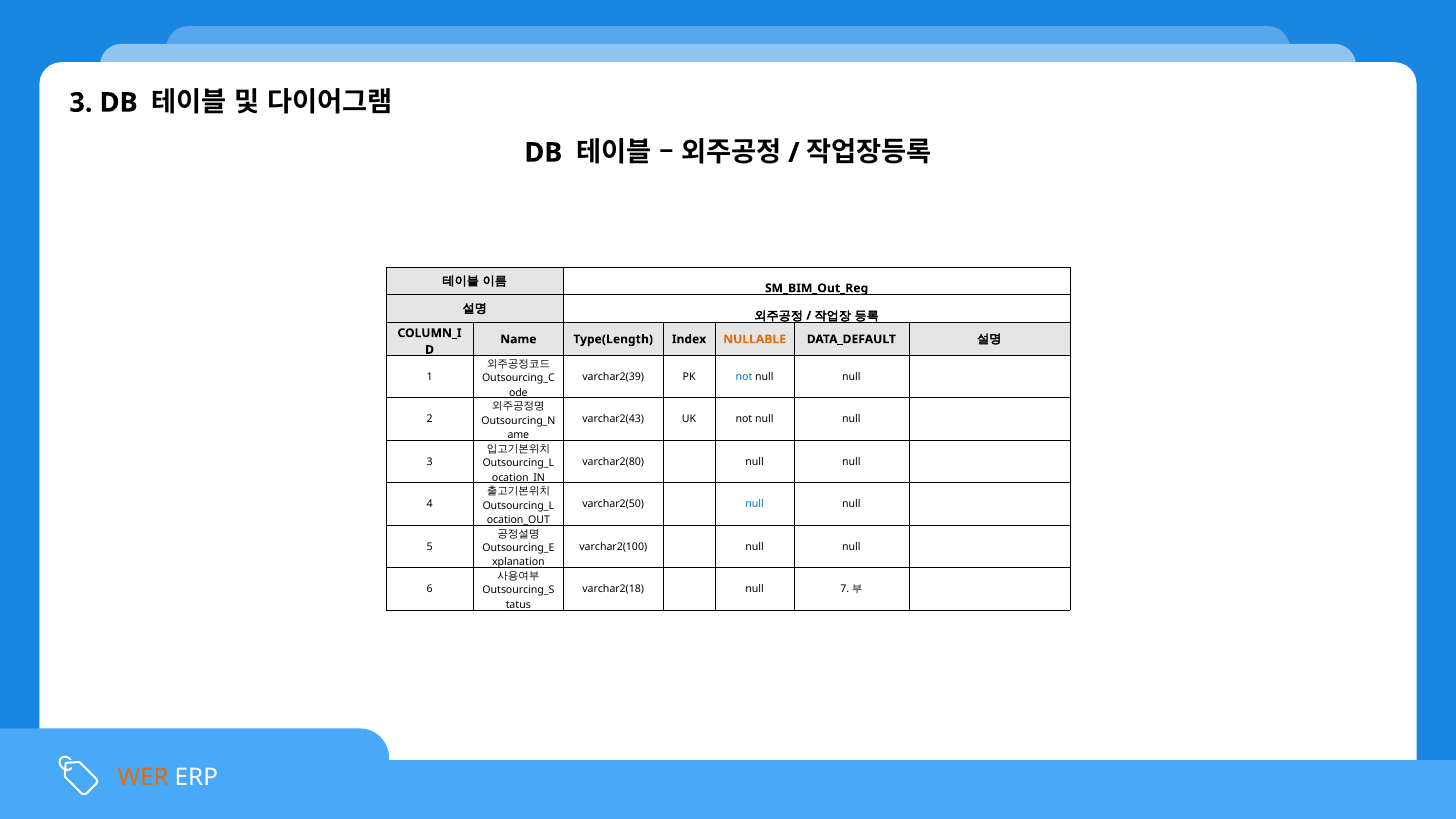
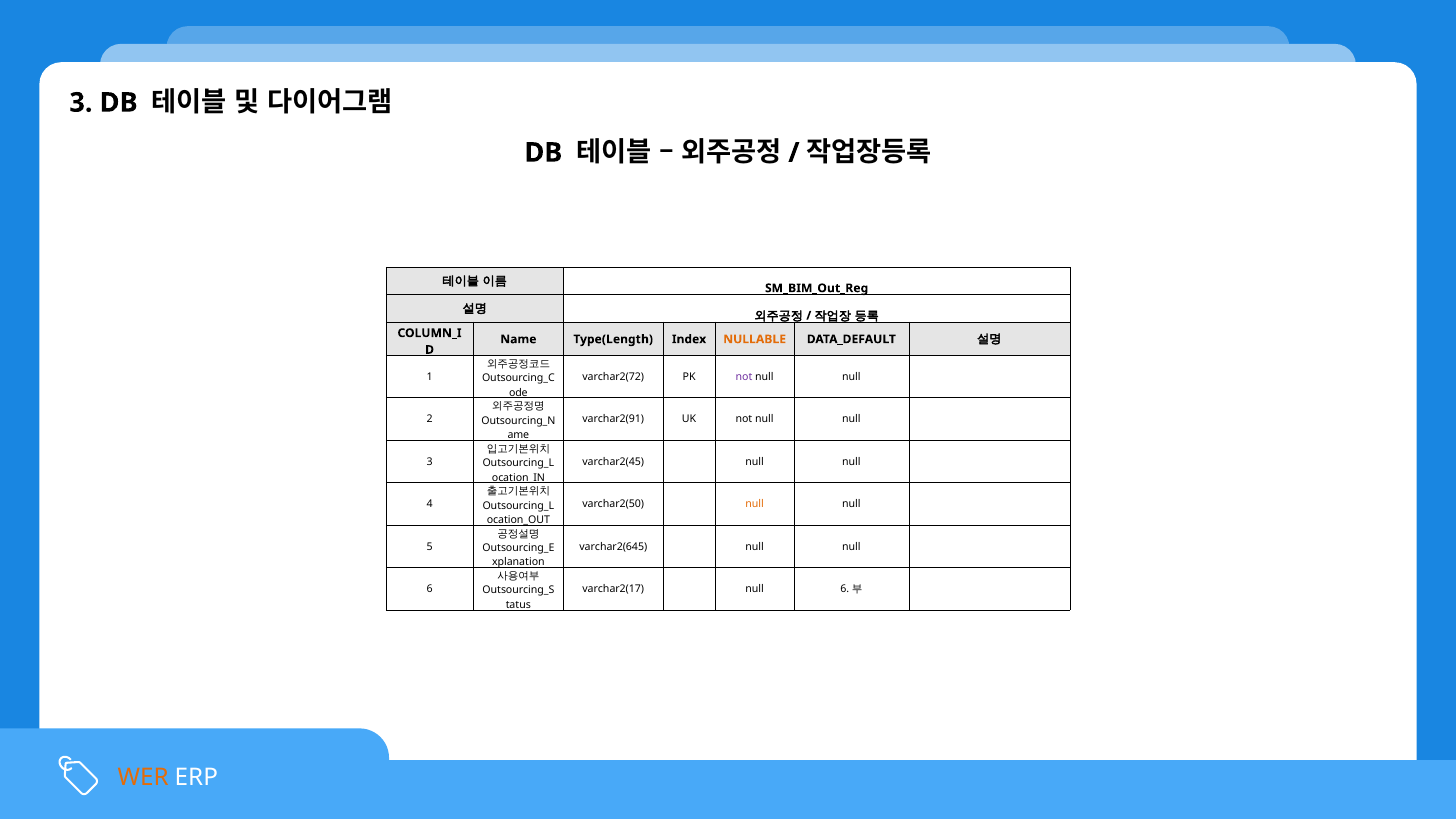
varchar2(39: varchar2(39 -> varchar2(72 (613, 377)
not colour: blue -> purple (744, 377)
varchar2(43: varchar2(43 -> varchar2(91 (613, 419)
varchar2(80: varchar2(80 -> varchar2(45 (613, 462)
null colour: blue -> orange (755, 504)
varchar2(100: varchar2(100 -> varchar2(645 (613, 547)
varchar2(18: varchar2(18 -> varchar2(17 (613, 589)
7: 7 -> 6 (845, 589)
